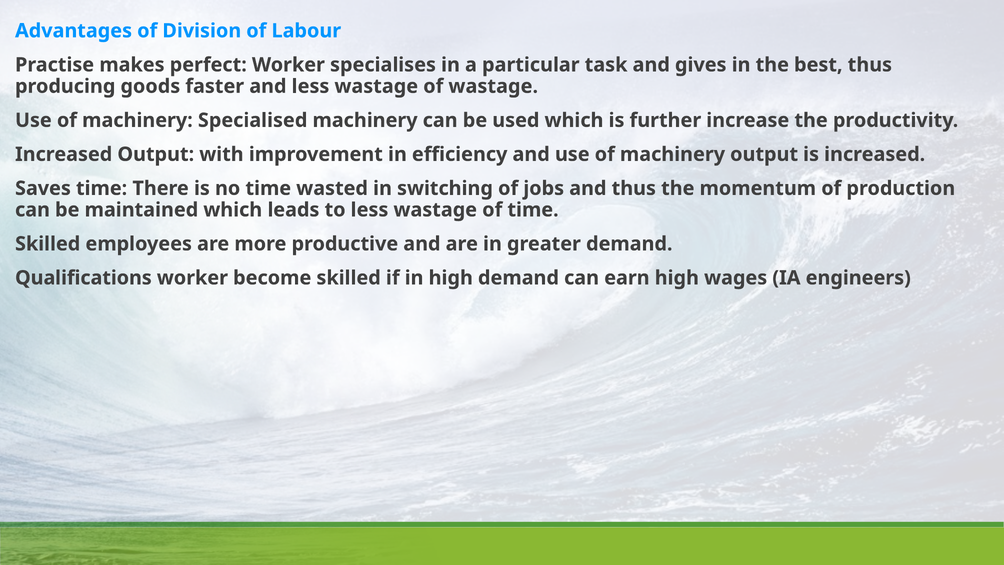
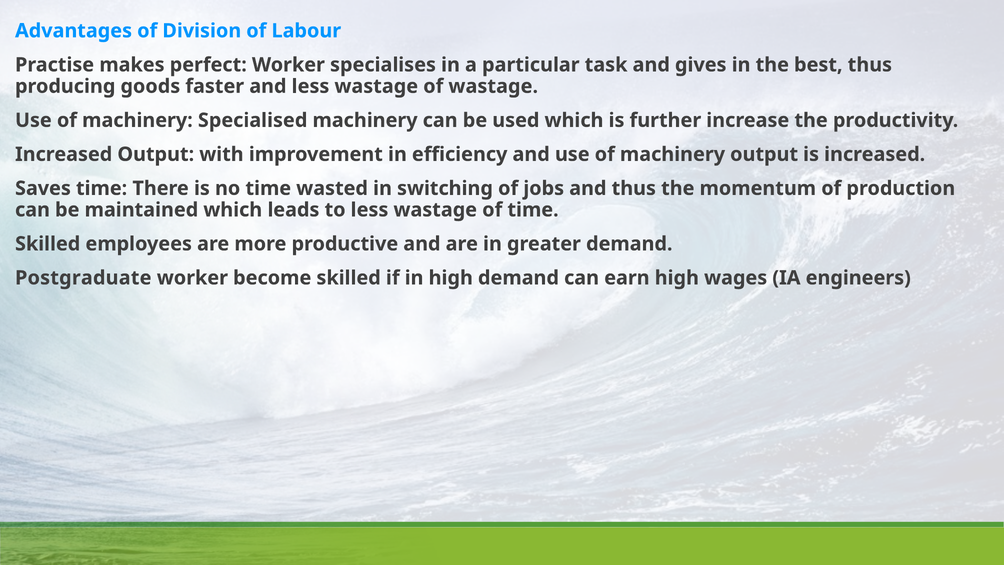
Qualifications: Qualifications -> Postgraduate (83, 278)
